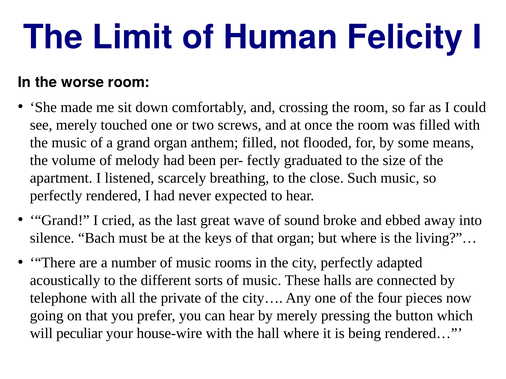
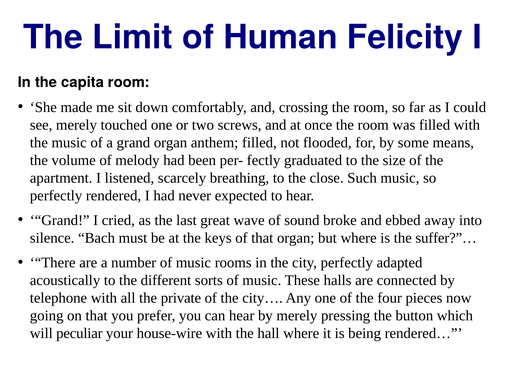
worse: worse -> capita (83, 83)
living?”…: living?”… -> suffer?”… (446, 238)
